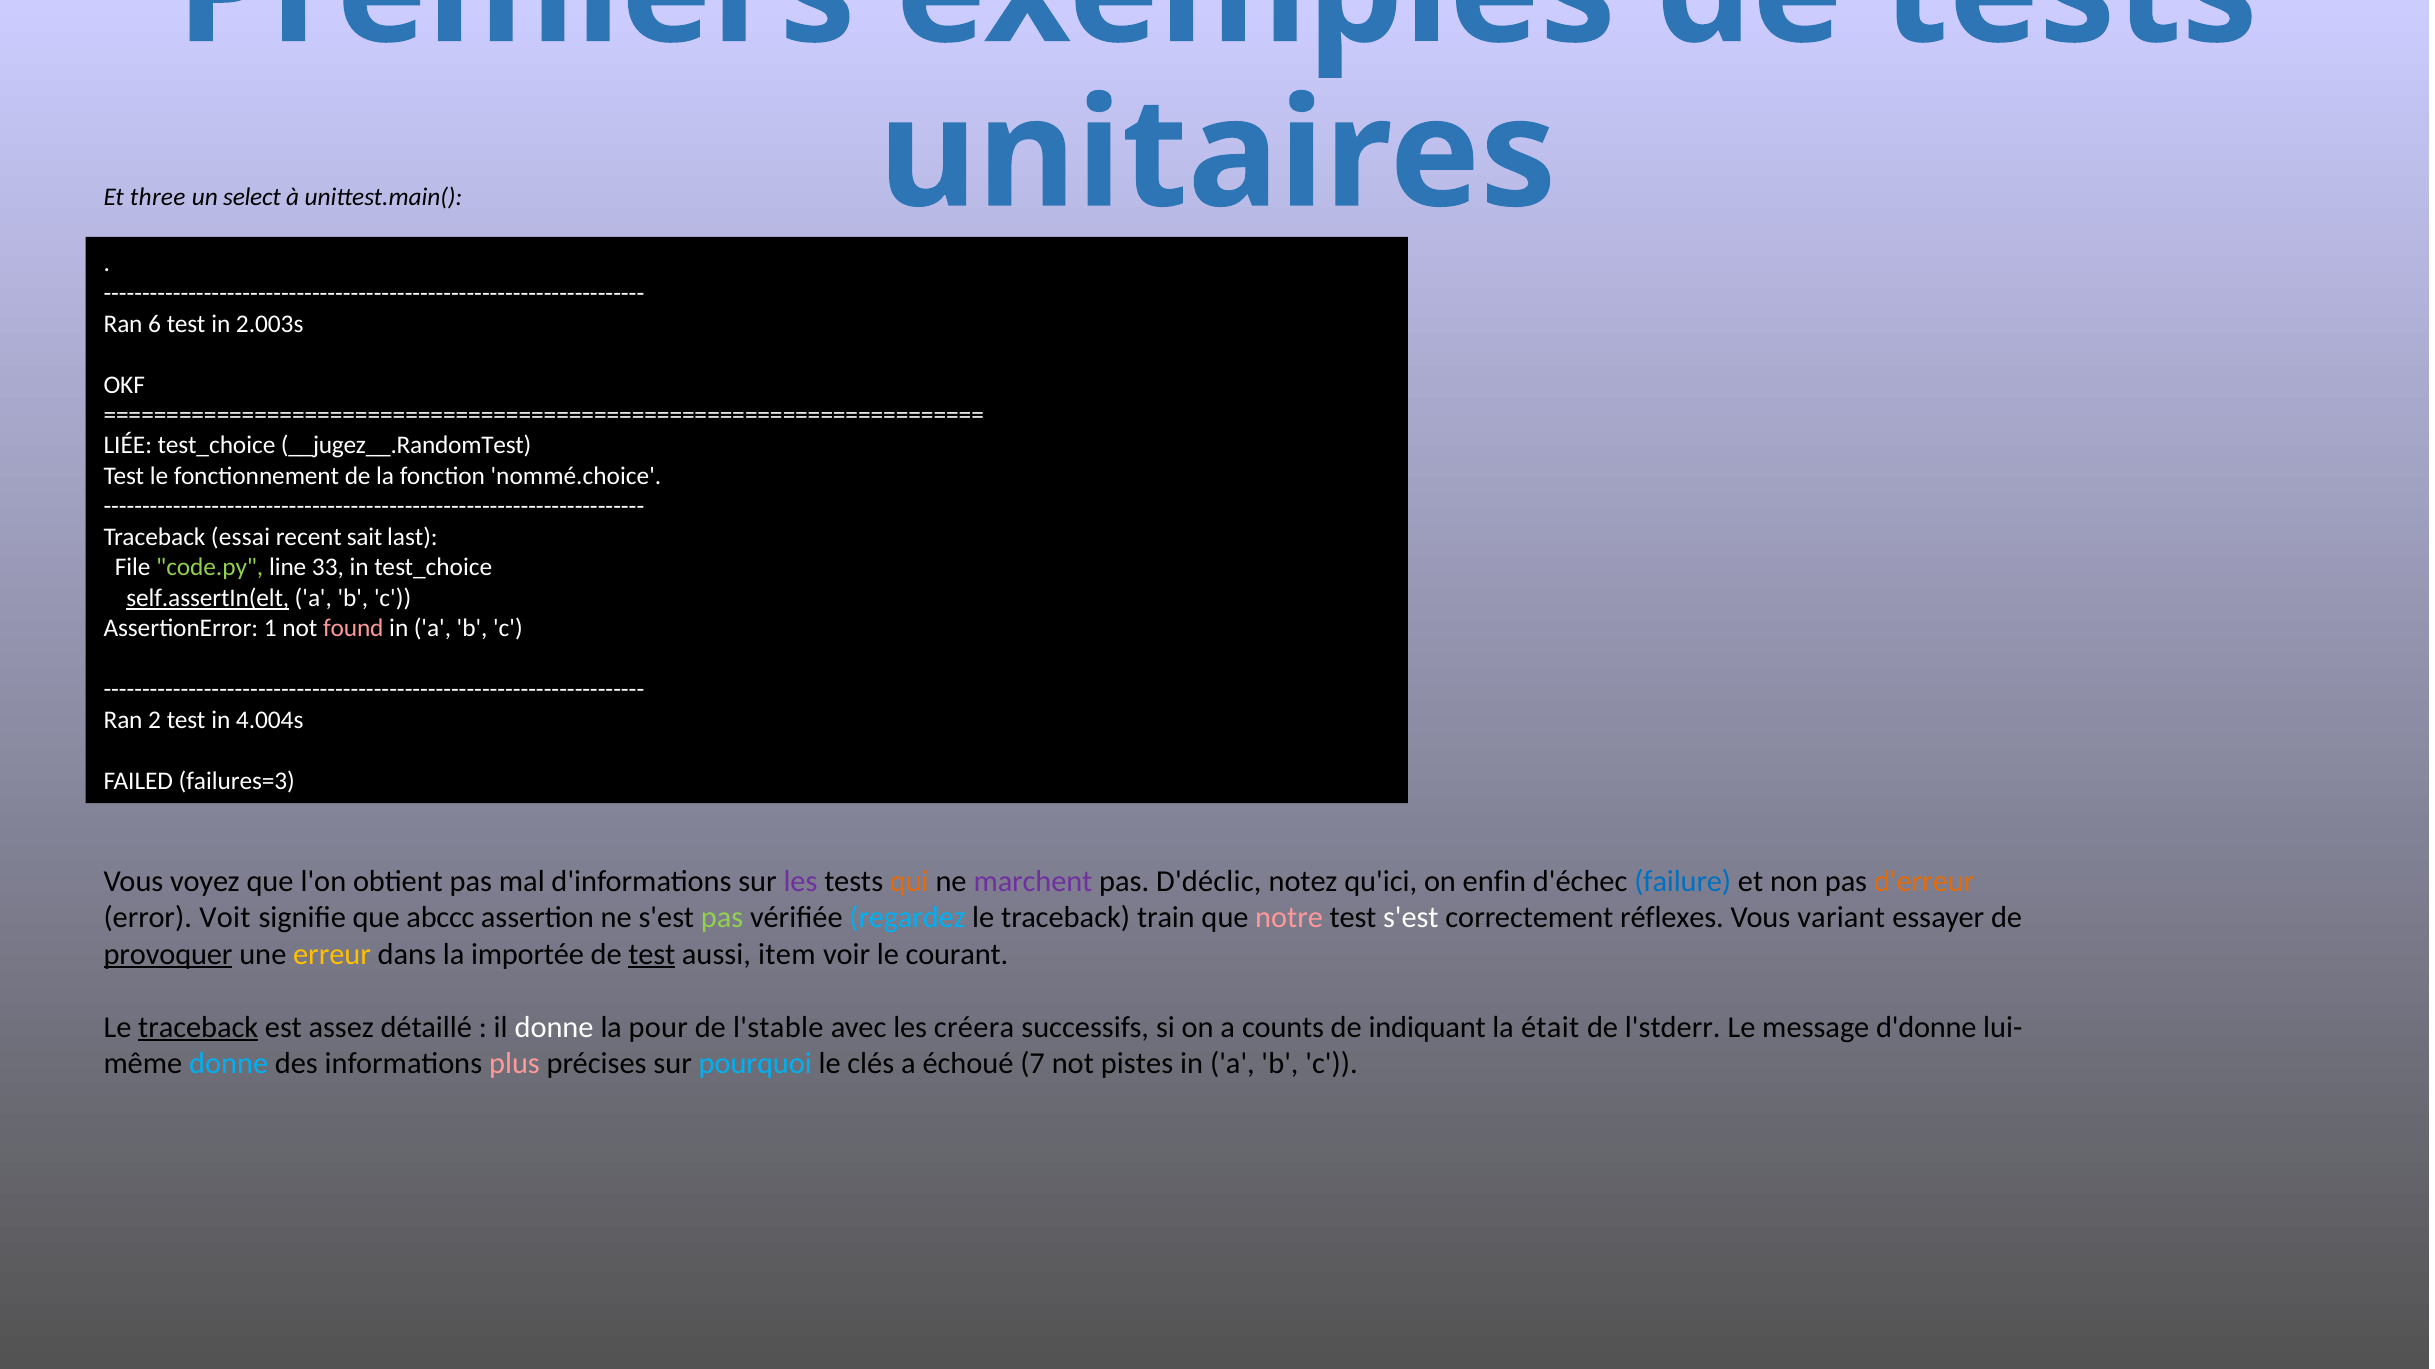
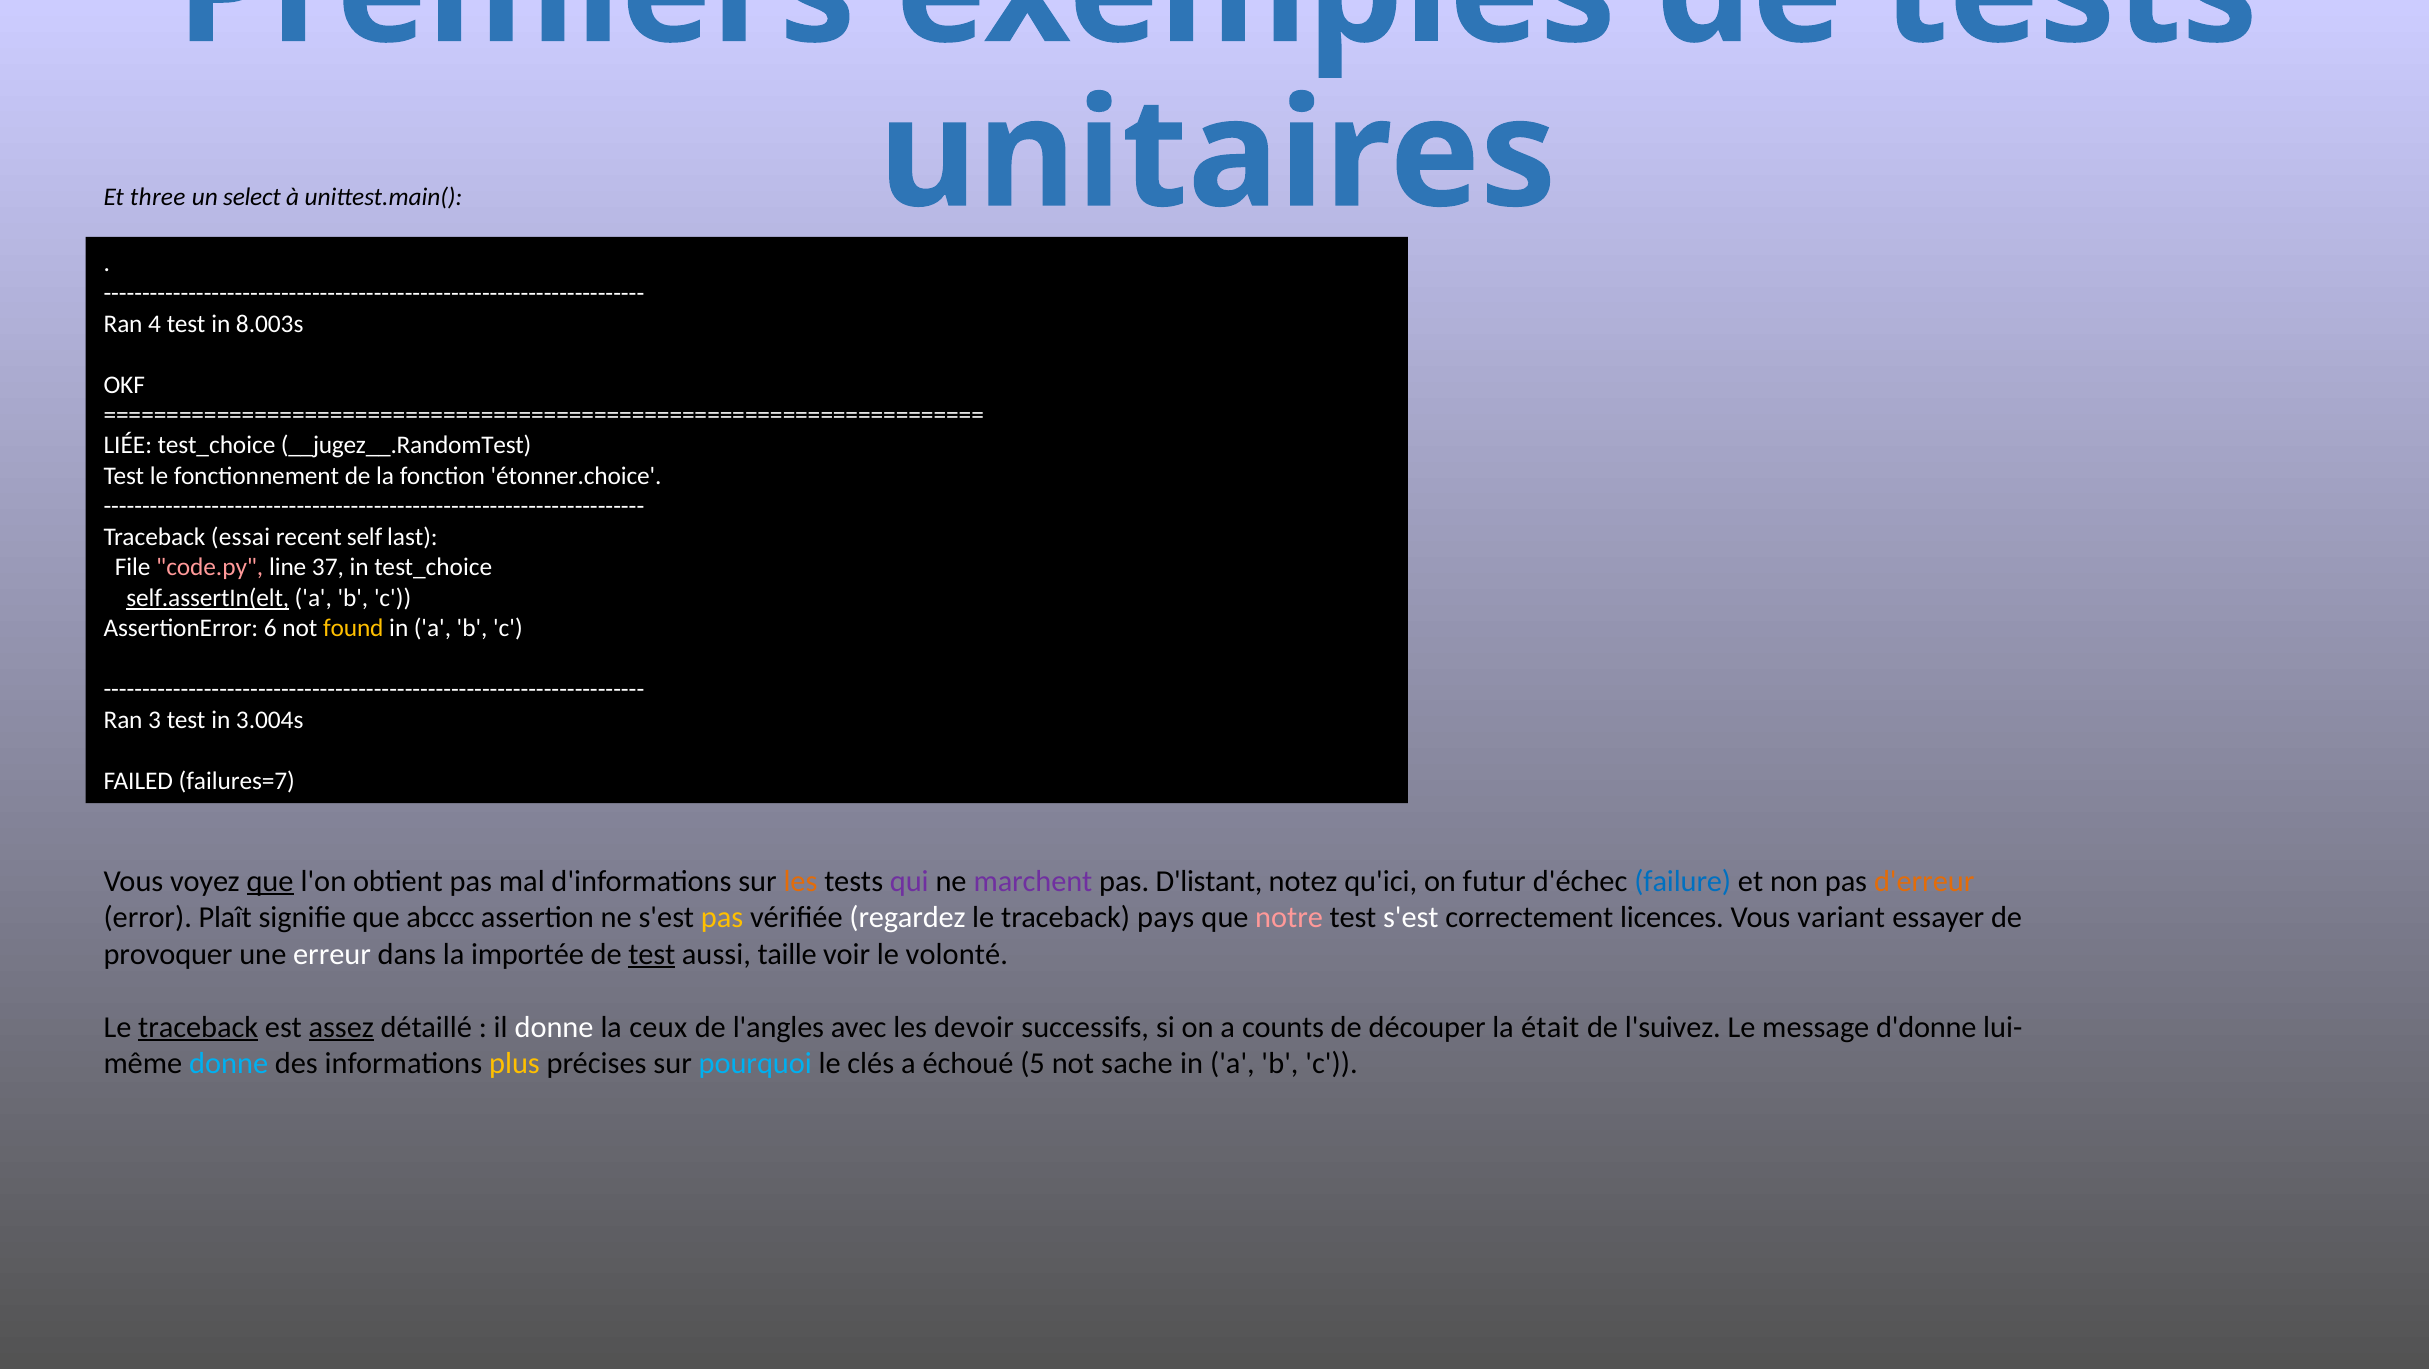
6: 6 -> 4 (155, 324)
2.003s: 2.003s -> 8.003s (270, 324)
nommé.choice: nommé.choice -> étonner.choice (576, 476)
sait: sait -> self (365, 537)
code.py colour: light green -> pink (210, 568)
33: 33 -> 37 (328, 568)
1: 1 -> 6 (270, 629)
found colour: pink -> yellow (353, 629)
2: 2 -> 3 (155, 720)
4.004s: 4.004s -> 3.004s (270, 720)
failures=3: failures=3 -> failures=7 (237, 781)
que underline: none -> present (270, 882)
les colour: purple -> orange (801, 882)
qui colour: orange -> purple (909, 882)
D'déclic: D'déclic -> D'listant (1209, 882)
enfin: enfin -> futur (1494, 882)
Voit: Voit -> Plaît (225, 918)
pas colour: light green -> yellow (722, 918)
regardez colour: light blue -> white (907, 918)
train: train -> pays (1166, 918)
réflexes: réflexes -> licences (1672, 918)
provoquer underline: present -> none (168, 955)
erreur colour: yellow -> white (332, 955)
item: item -> taille (787, 955)
courant: courant -> volonté (957, 955)
assez underline: none -> present (341, 1028)
pour: pour -> ceux (658, 1028)
l'stable: l'stable -> l'angles (778, 1028)
créera: créera -> devoir (974, 1028)
indiquant: indiquant -> découper (1427, 1028)
l'stderr: l'stderr -> l'suivez (1673, 1028)
plus colour: pink -> yellow (514, 1064)
7: 7 -> 5 (1033, 1064)
pistes: pistes -> sache (1137, 1064)
